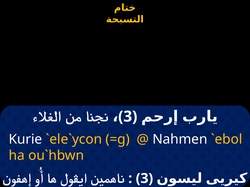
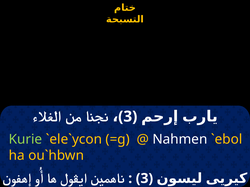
Kurie colour: white -> light green (25, 140)
